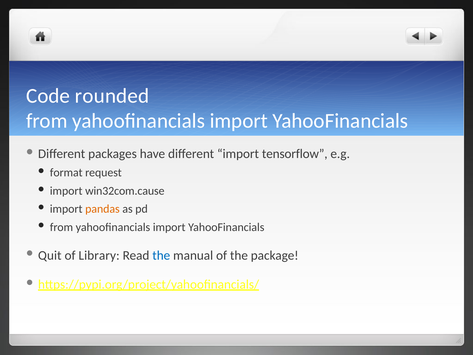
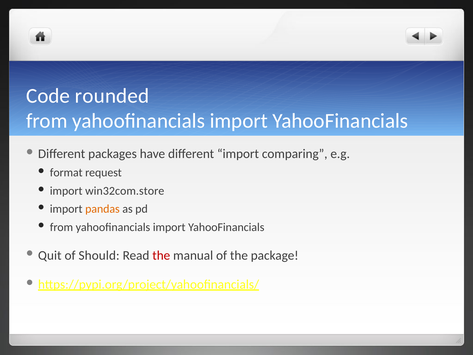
tensorflow: tensorflow -> comparing (295, 154)
win32com.cause: win32com.cause -> win32com.store (125, 191)
Library: Library -> Should (99, 255)
the colour: blue -> red (161, 255)
